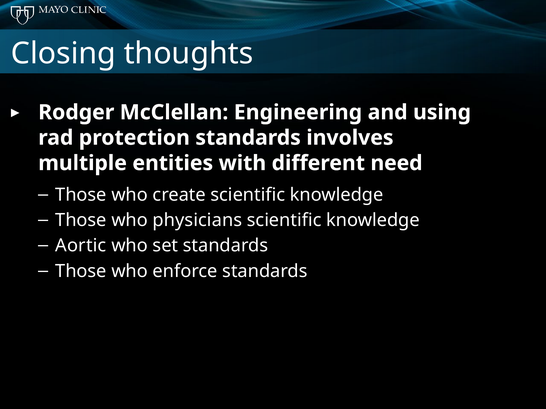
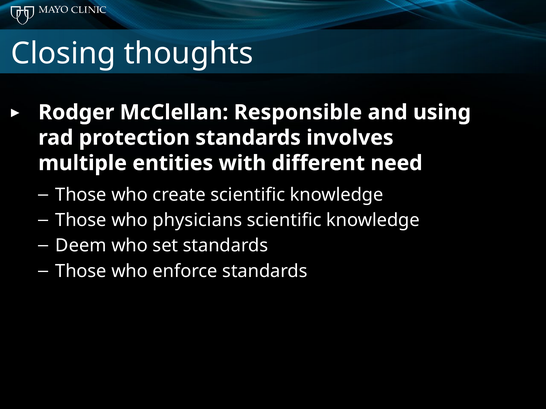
Engineering: Engineering -> Responsible (298, 112)
Aortic: Aortic -> Deem (81, 246)
